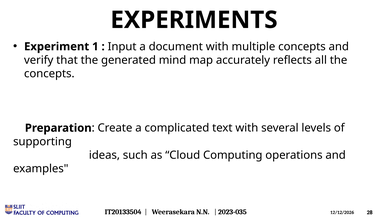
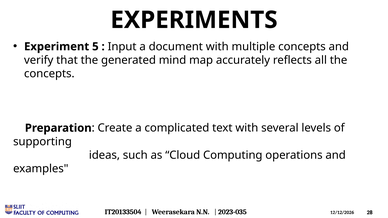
1: 1 -> 5 (95, 47)
